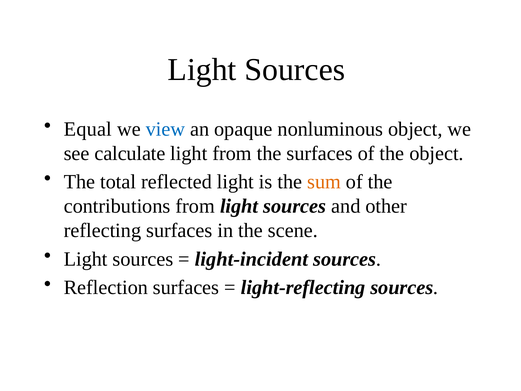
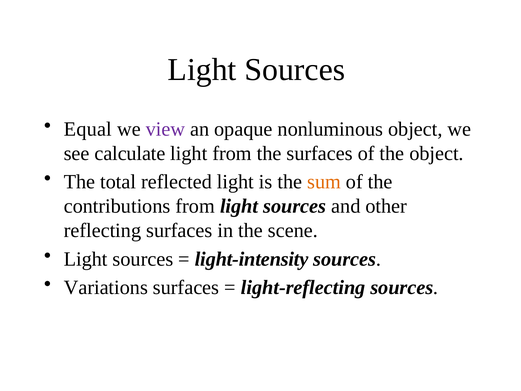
view colour: blue -> purple (165, 129)
light-incident: light-incident -> light-intensity (252, 259)
Reflection: Reflection -> Variations (106, 287)
